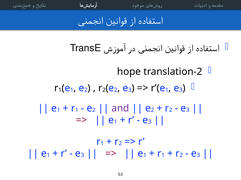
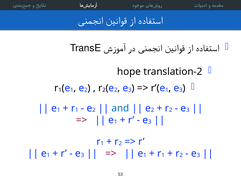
and colour: purple -> blue (120, 109)
